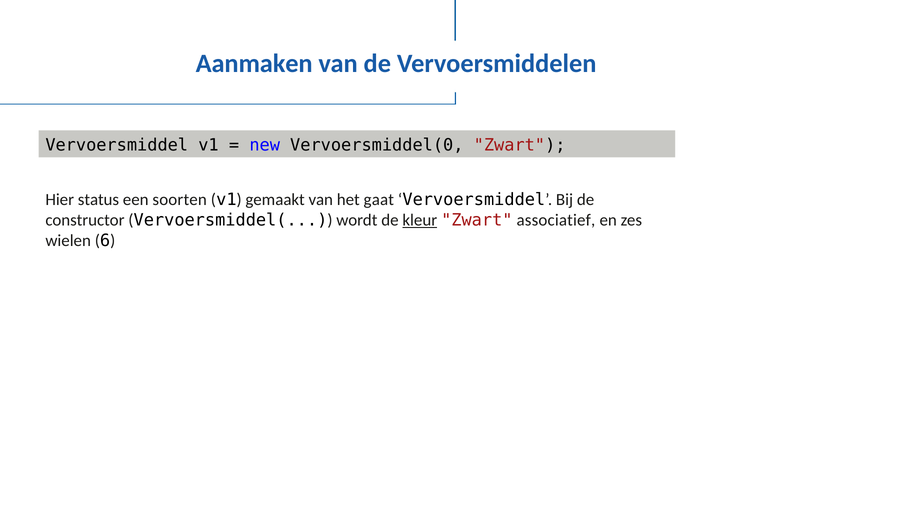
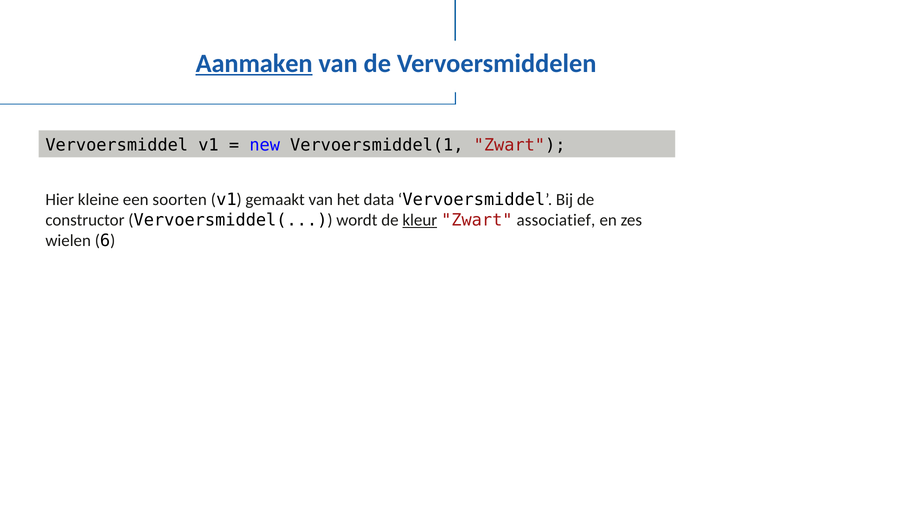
Aanmaken underline: none -> present (254, 63)
Vervoersmiddel(0: Vervoersmiddel(0 -> Vervoersmiddel(1 (377, 145)
status: status -> kleine (98, 200)
gaat: gaat -> data (379, 200)
